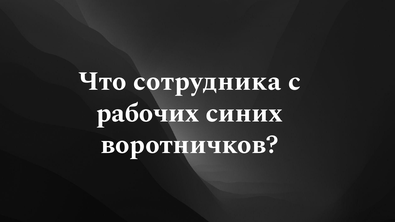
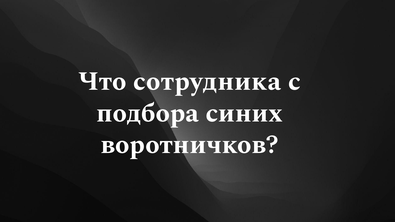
рабочих: рабочих -> подбора (148, 113)
